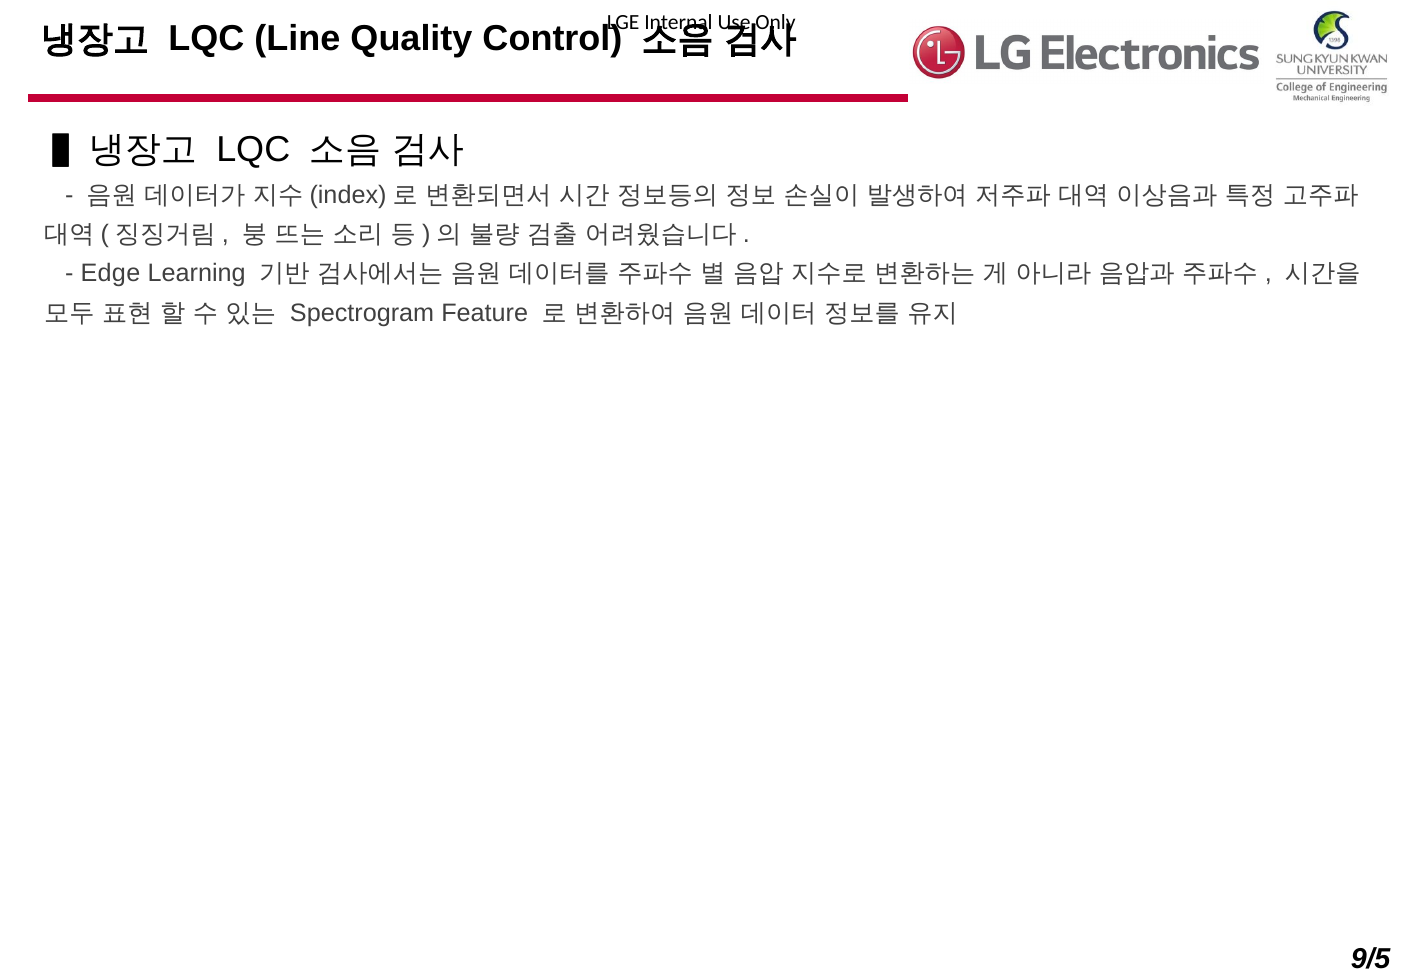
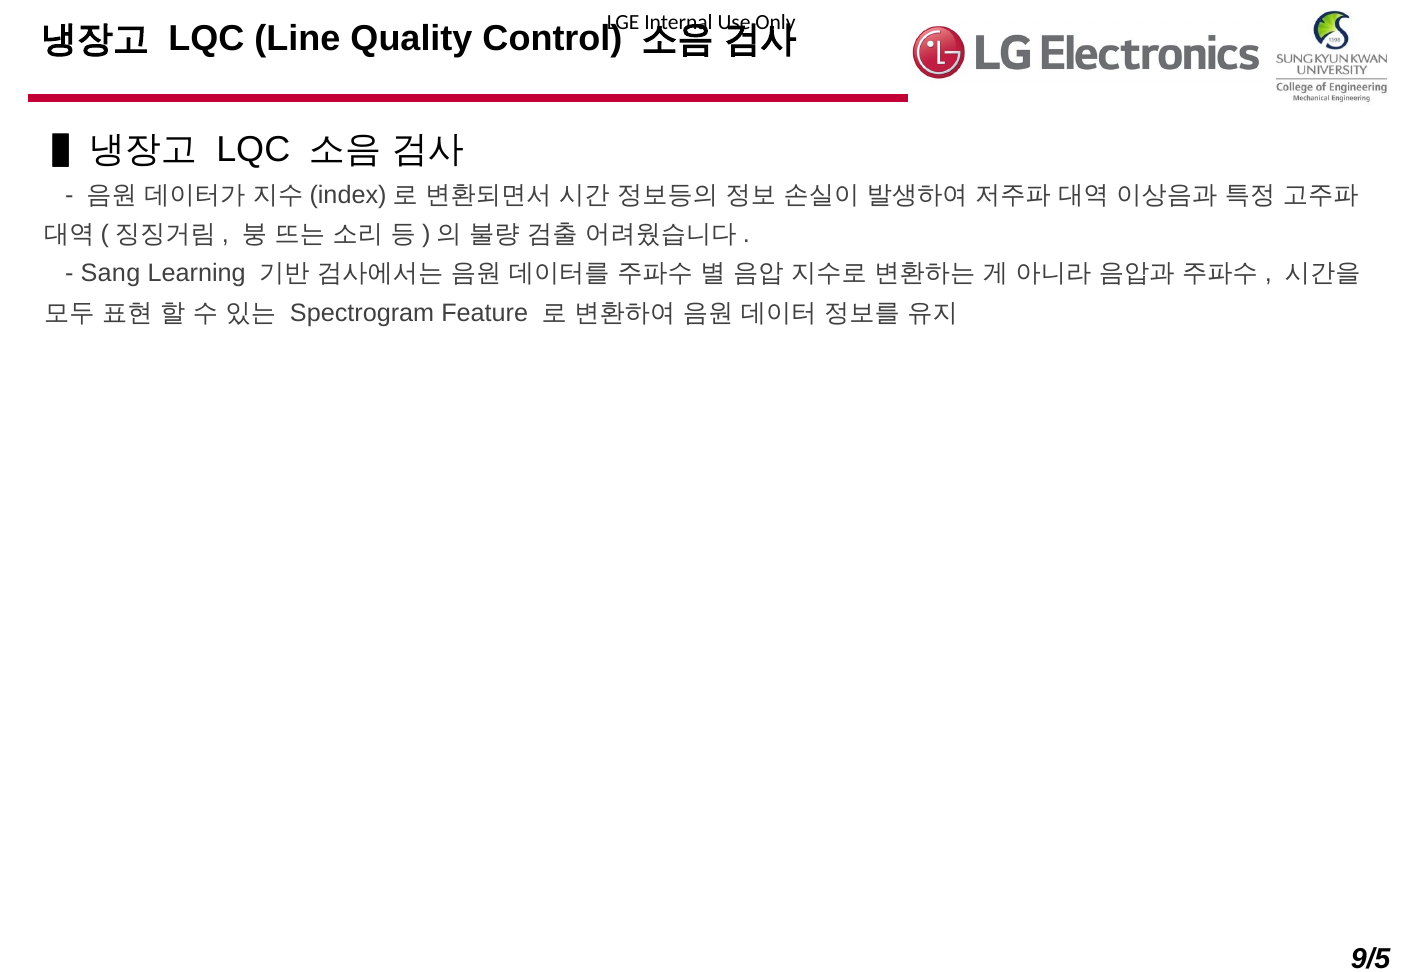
Edge: Edge -> Sang (110, 273)
